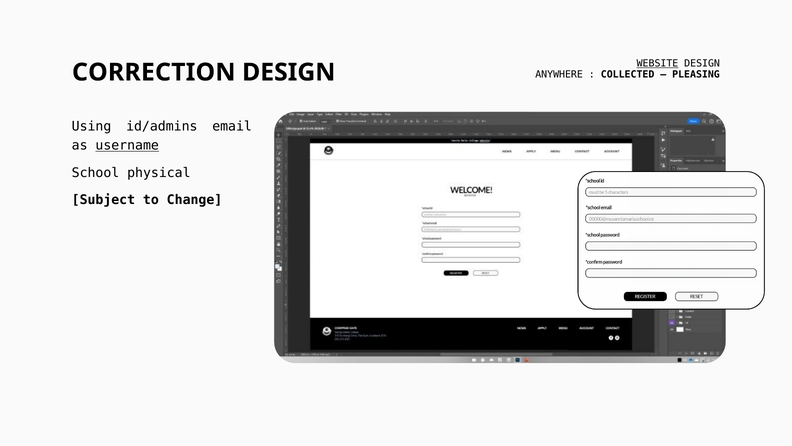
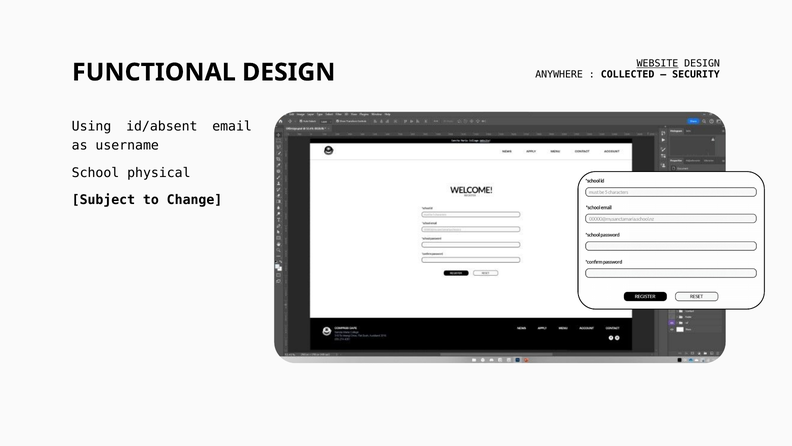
CORRECTION: CORRECTION -> FUNCTIONAL (154, 72)
PLEASING: PLEASING -> SECURITY (696, 74)
id/admins: id/admins -> id/absent (162, 126)
username underline: present -> none (127, 145)
